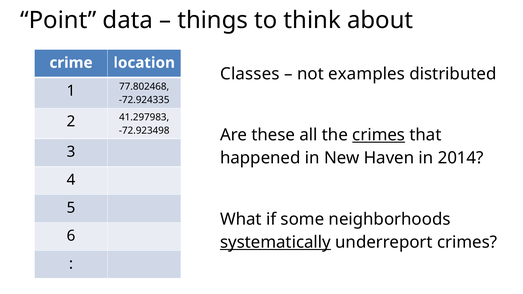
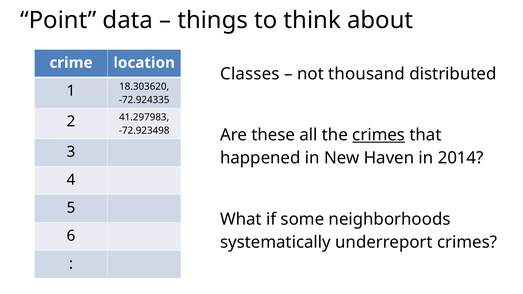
examples: examples -> thousand (367, 74)
77.802468: 77.802468 -> 18.303620 (144, 87)
systematically underline: present -> none (276, 242)
